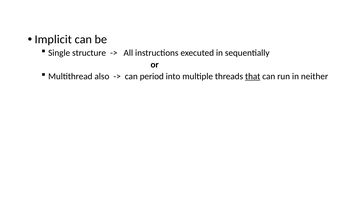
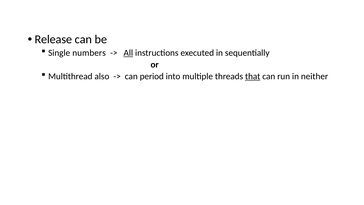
Implicit: Implicit -> Release (53, 39)
structure: structure -> numbers (89, 53)
All underline: none -> present (128, 53)
